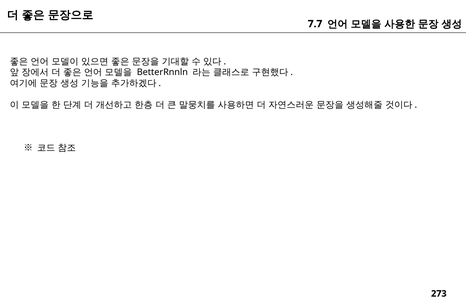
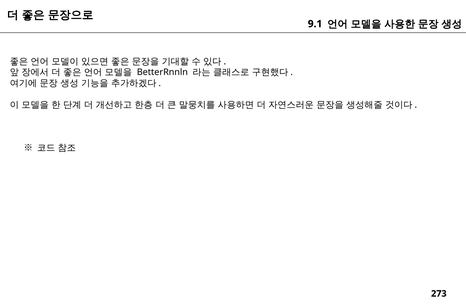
7.7: 7.7 -> 9.1 (315, 24)
